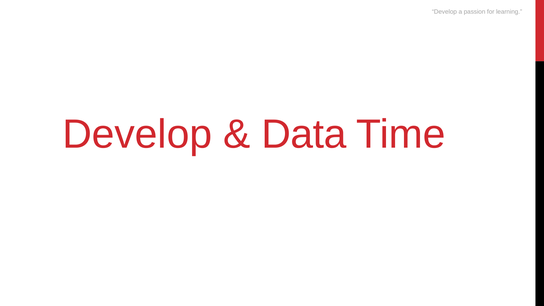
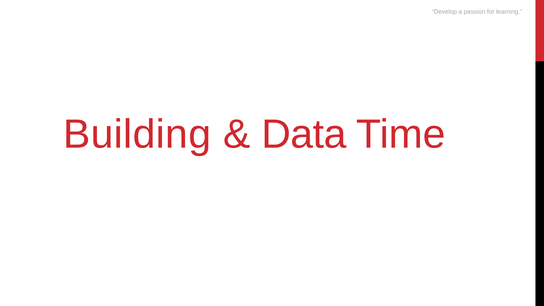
Develop: Develop -> Building (137, 134)
